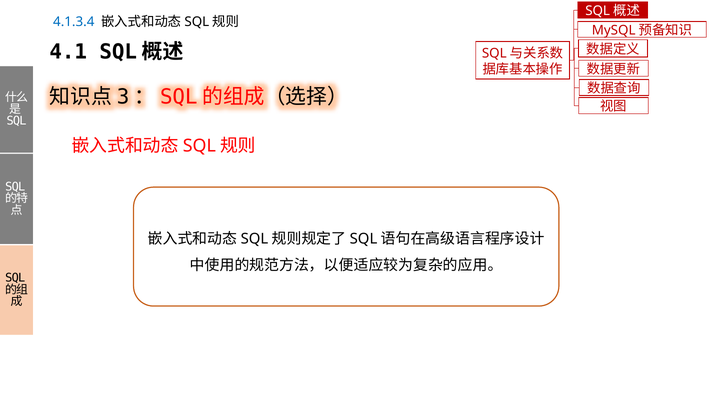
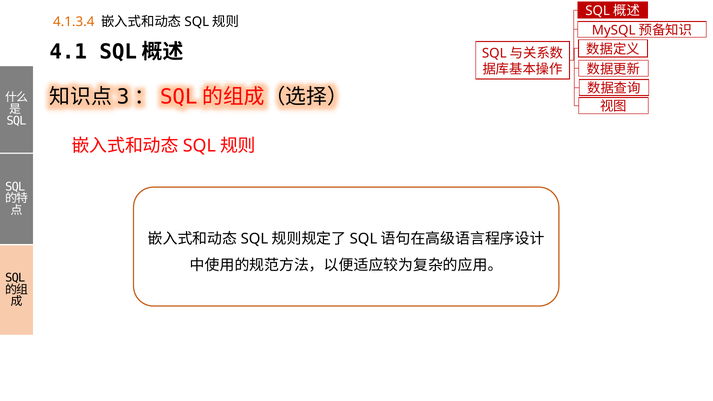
4.1.3.4 colour: blue -> orange (74, 22)
